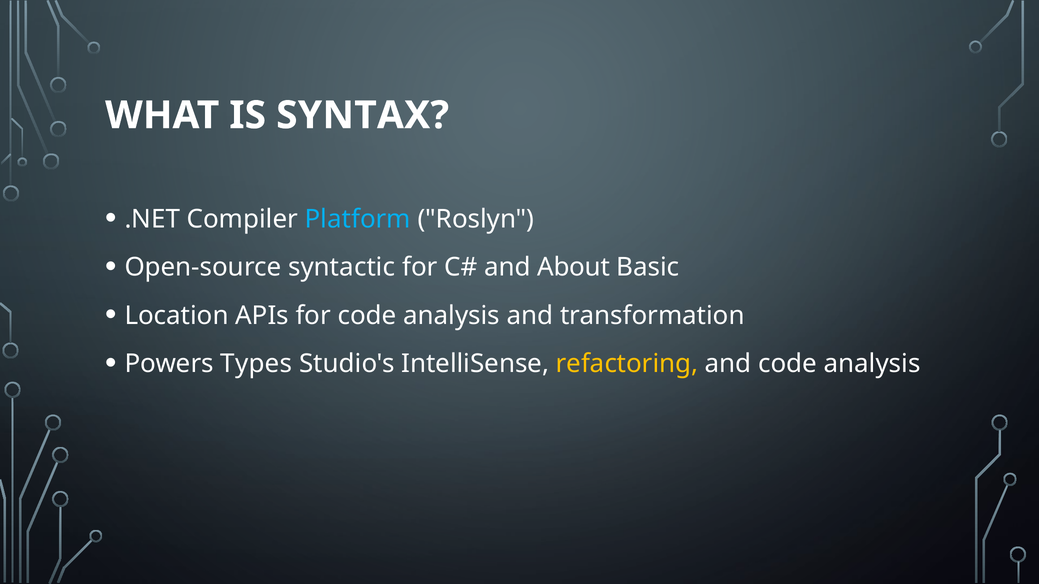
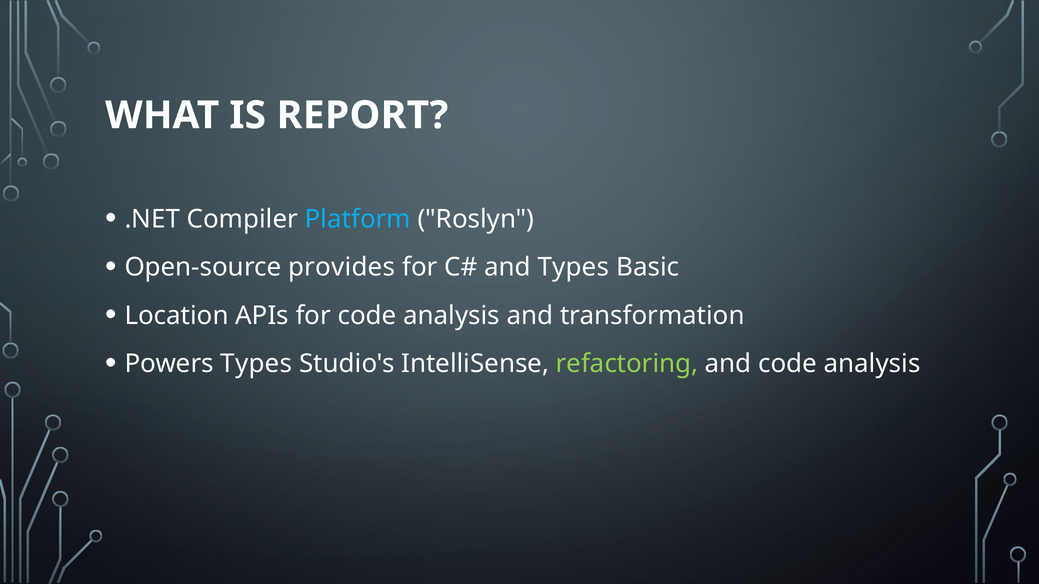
SYNTAX: SYNTAX -> REPORT (362, 115)
syntactic: syntactic -> provides (342, 267)
and About: About -> Types (573, 267)
refactoring colour: yellow -> light green (627, 364)
